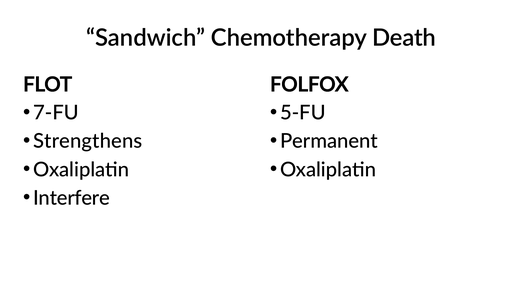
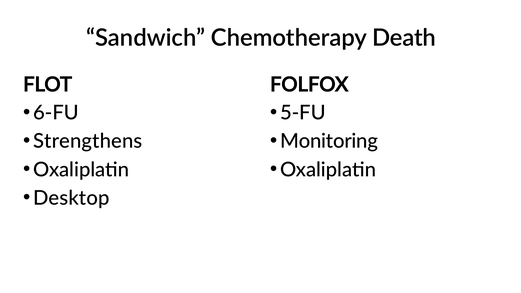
7-FU: 7-FU -> 6-FU (56, 113)
Permanent: Permanent -> Monitoring (329, 141)
Interfere: Interfere -> Desktop (71, 198)
